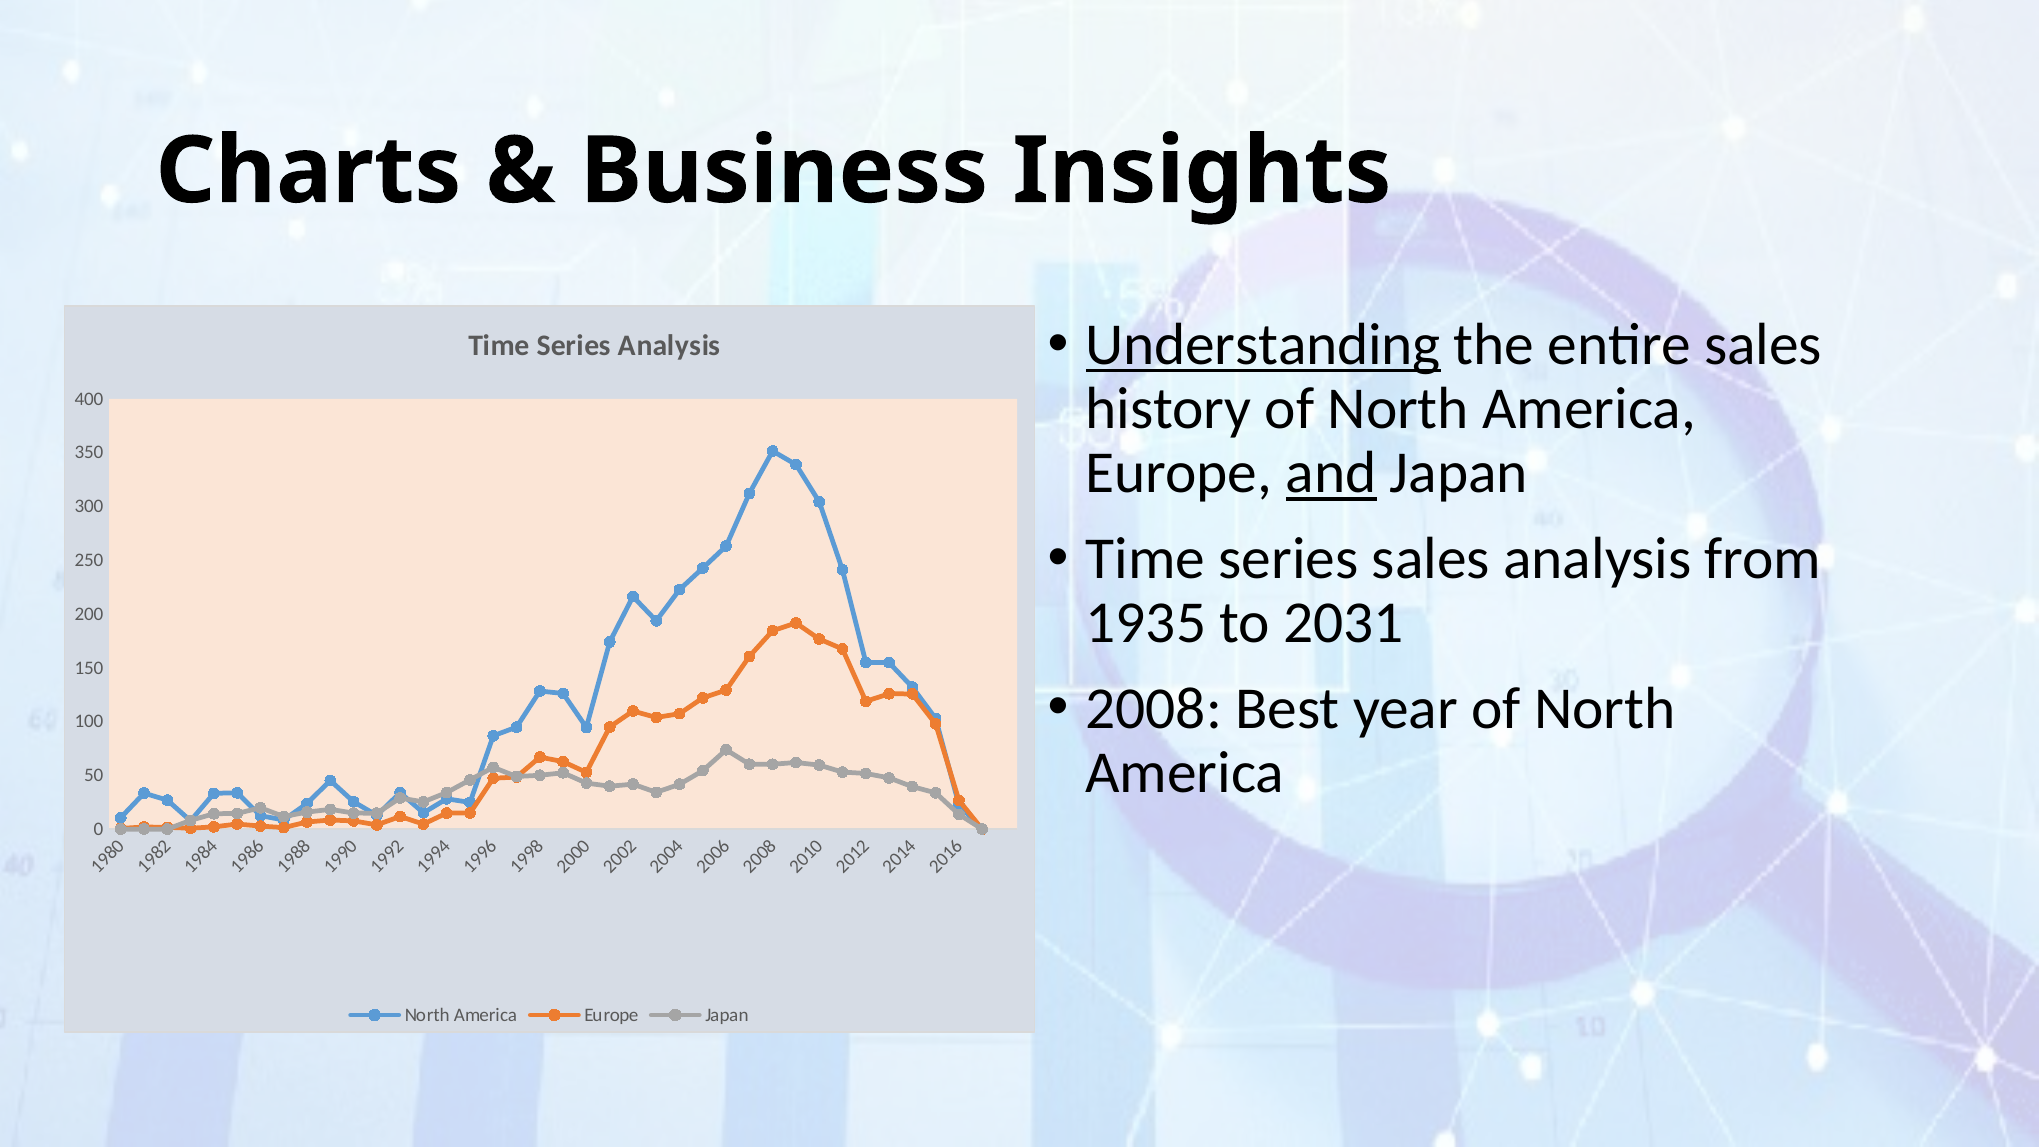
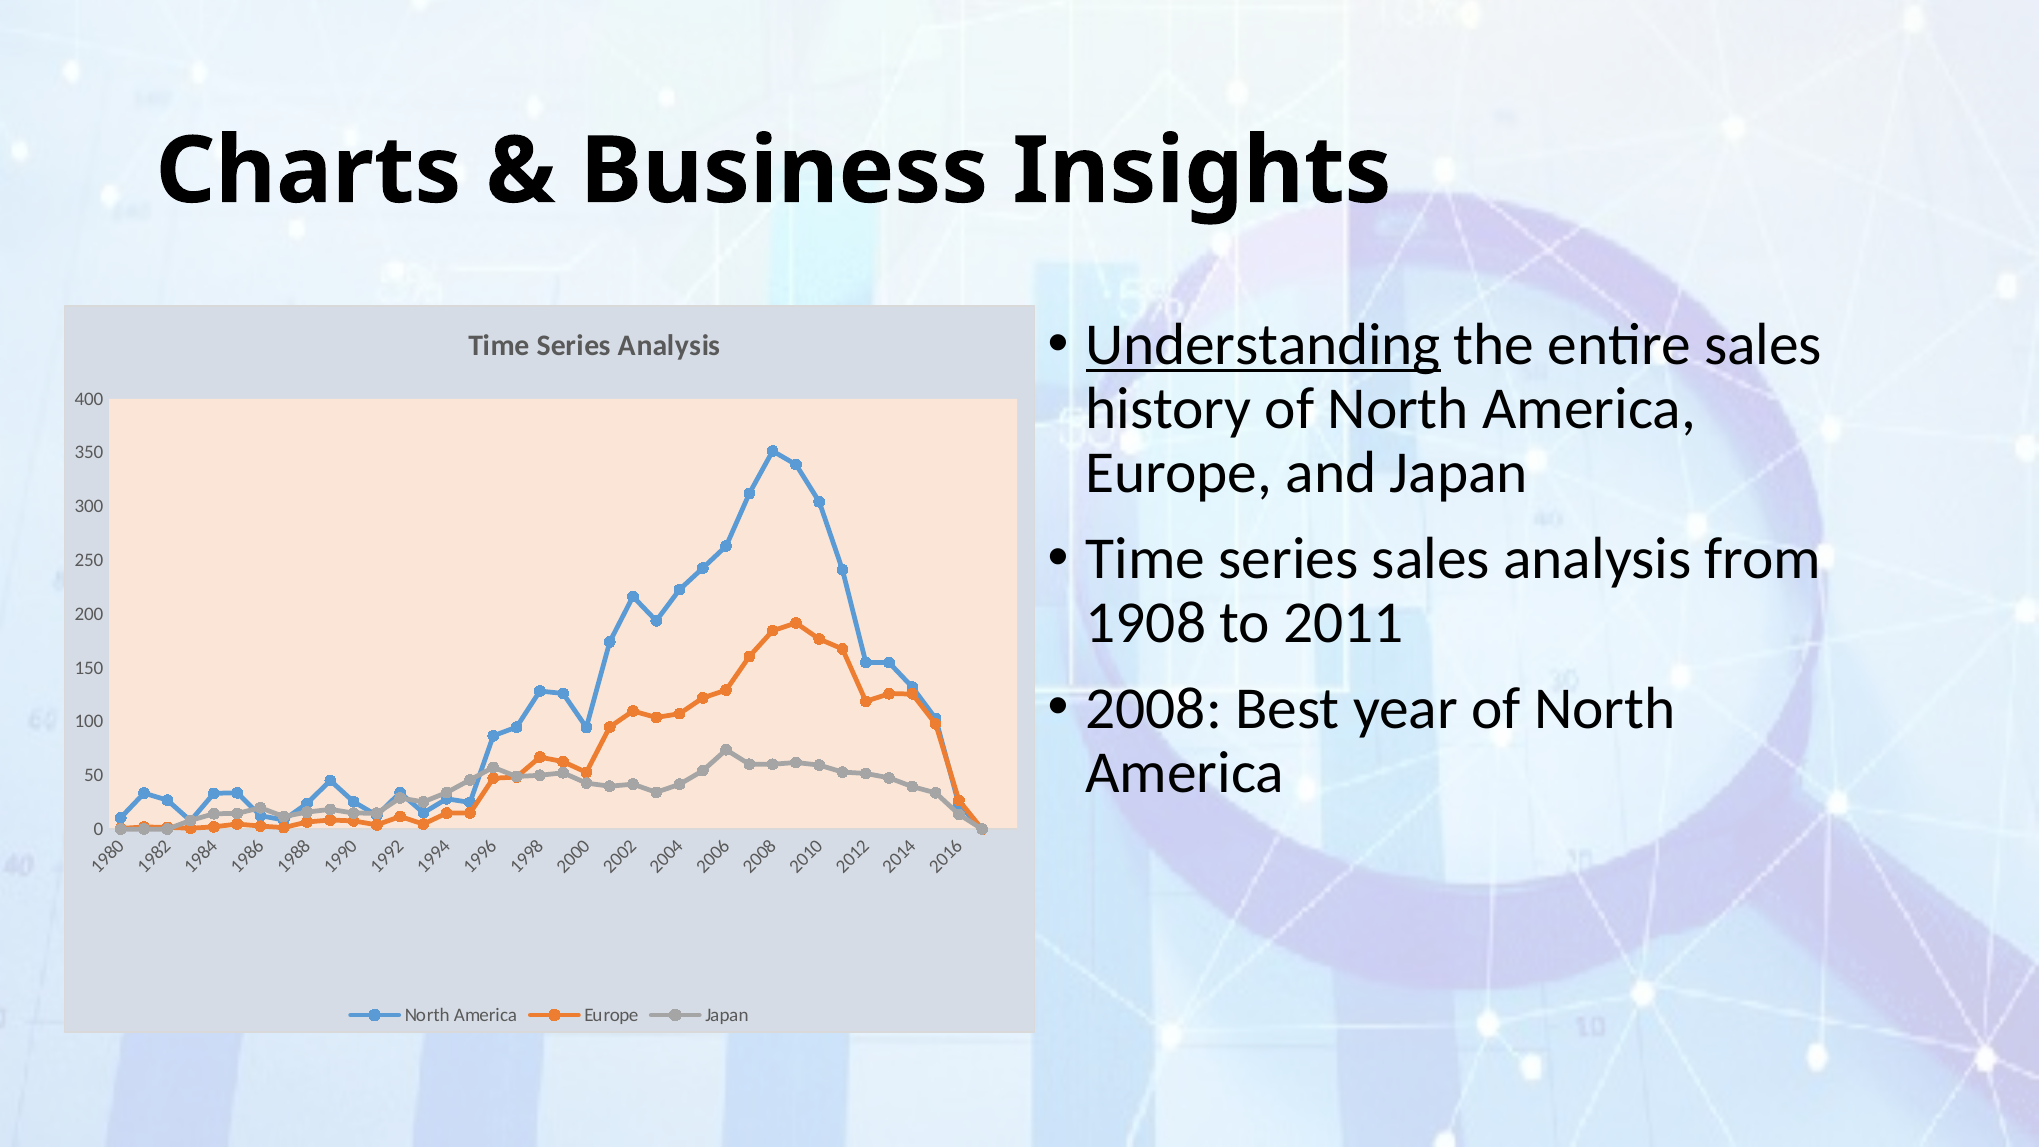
and underline: present -> none (1331, 473)
1935: 1935 -> 1908 (1146, 623)
2031: 2031 -> 2011 (1344, 623)
